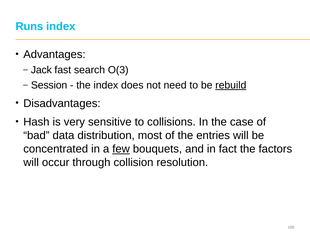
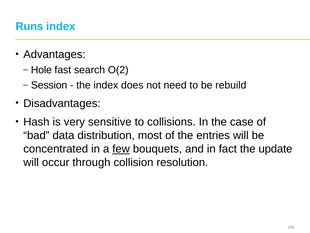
Jack: Jack -> Hole (41, 70)
O(3: O(3 -> O(2 (118, 70)
rebuild underline: present -> none (231, 85)
factors: factors -> update (275, 149)
